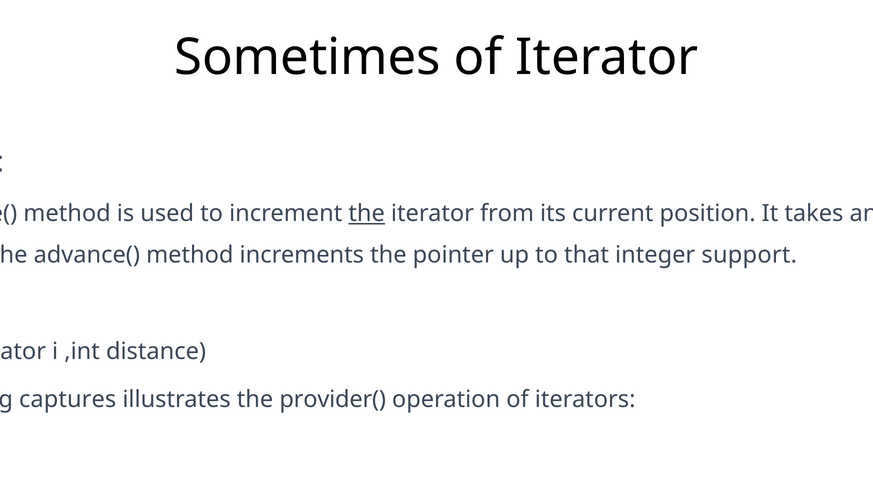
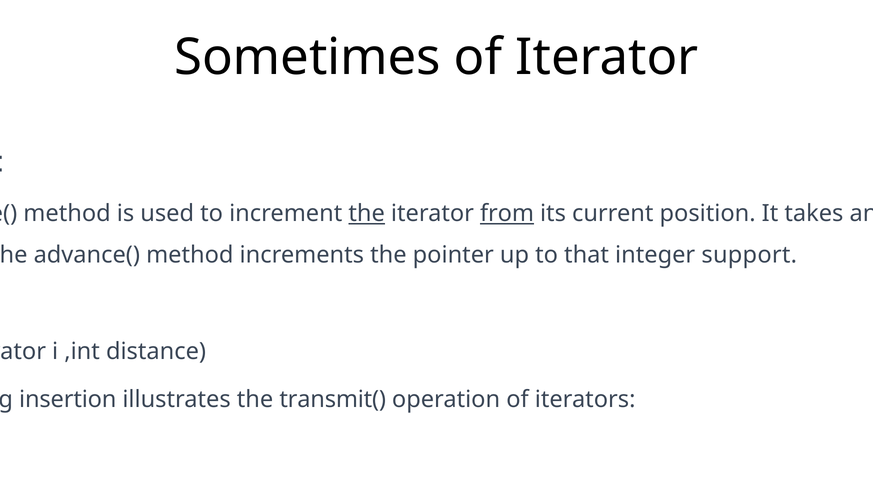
from underline: none -> present (507, 214)
captures: captures -> insertion (68, 400)
provider(: provider( -> transmit( (333, 400)
